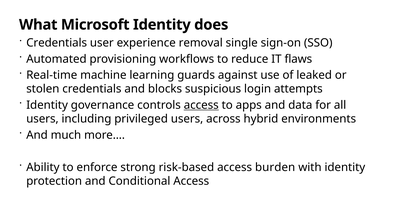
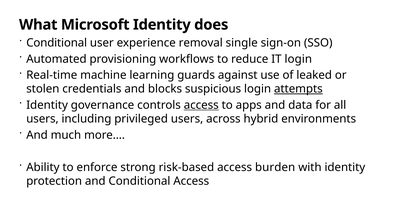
Credentials: Credentials -> Conditional (57, 43)
IT flaws: flaws -> login (298, 59)
attempts underline: none -> present (298, 89)
